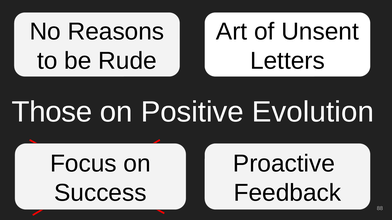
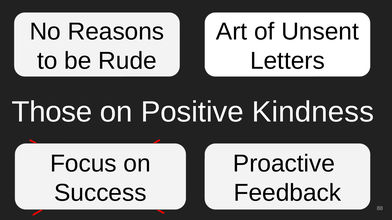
Evolution: Evolution -> Kindness (313, 112)
